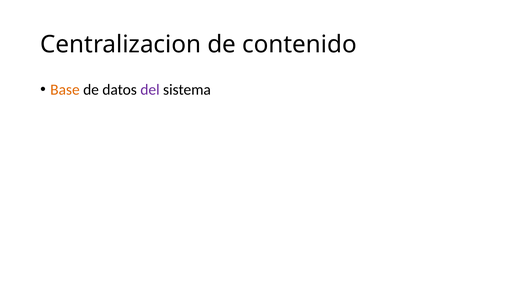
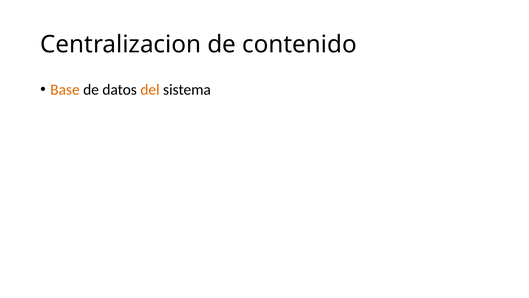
del colour: purple -> orange (150, 89)
